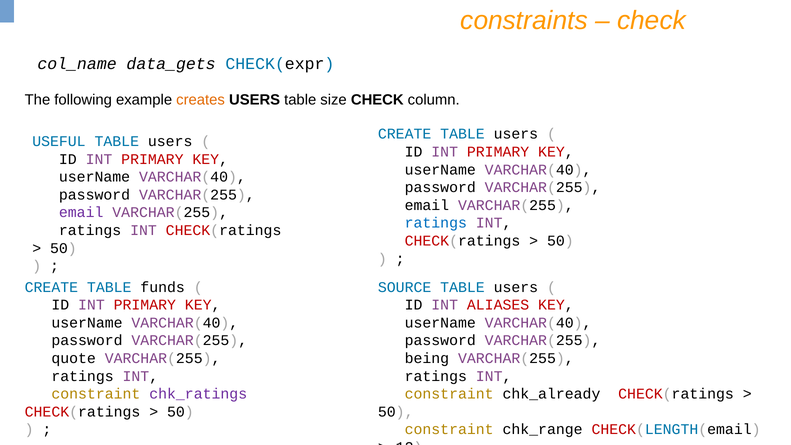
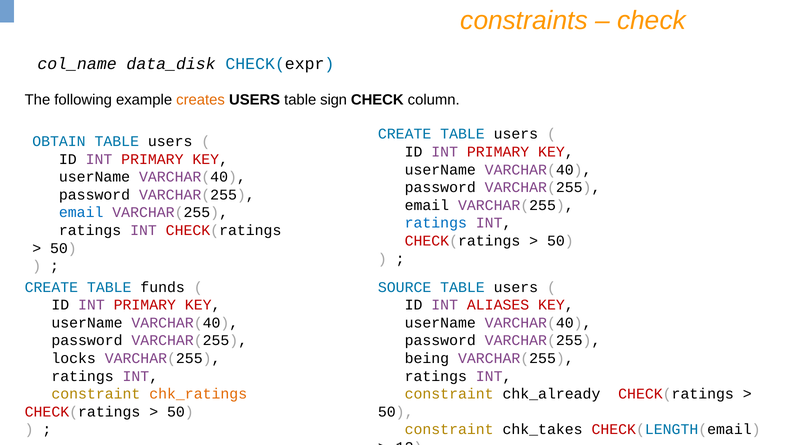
data_gets: data_gets -> data_disk (171, 64)
size: size -> sign (334, 100)
USEFUL: USEFUL -> OBTAIN (59, 141)
email colour: purple -> blue (81, 213)
quote: quote -> locks (74, 358)
chk_ratings colour: purple -> orange (198, 394)
chk_range: chk_range -> chk_takes (543, 430)
